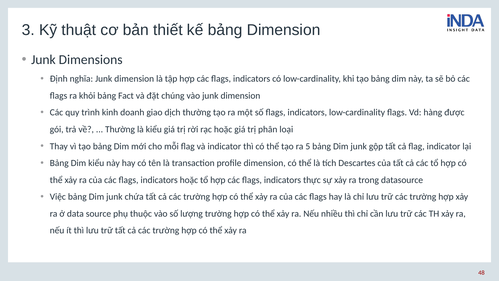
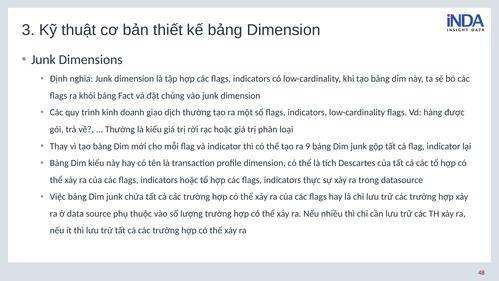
5: 5 -> 9 (308, 146)
